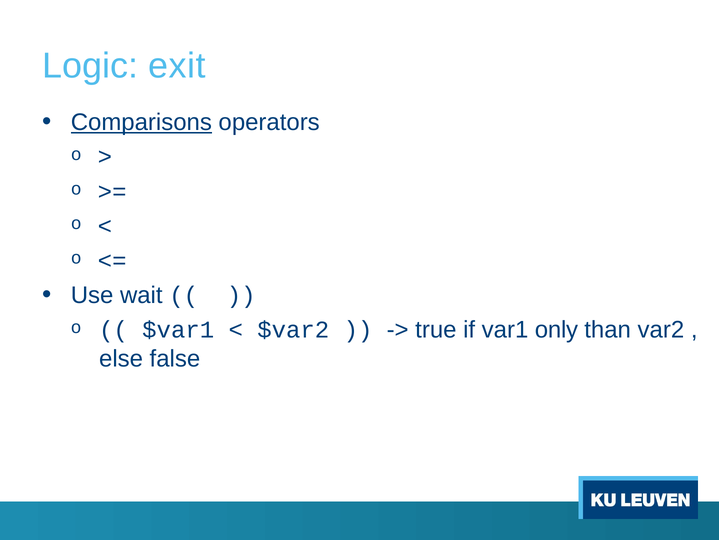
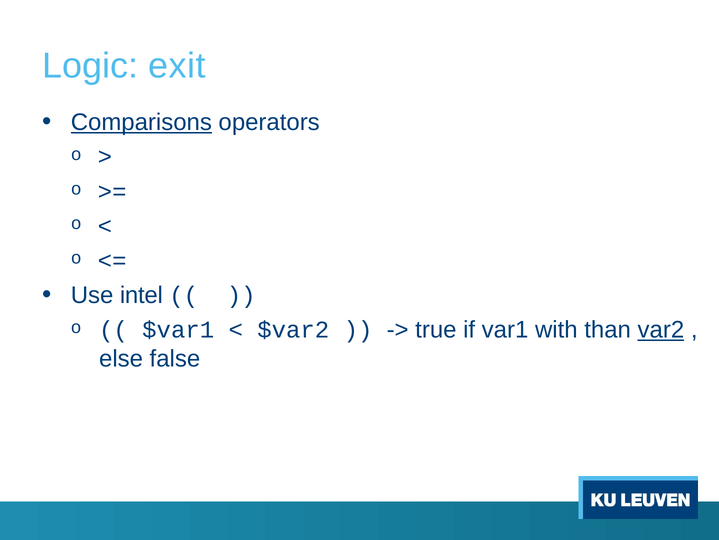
wait: wait -> intel (141, 295)
only: only -> with (556, 330)
var2 underline: none -> present (661, 330)
